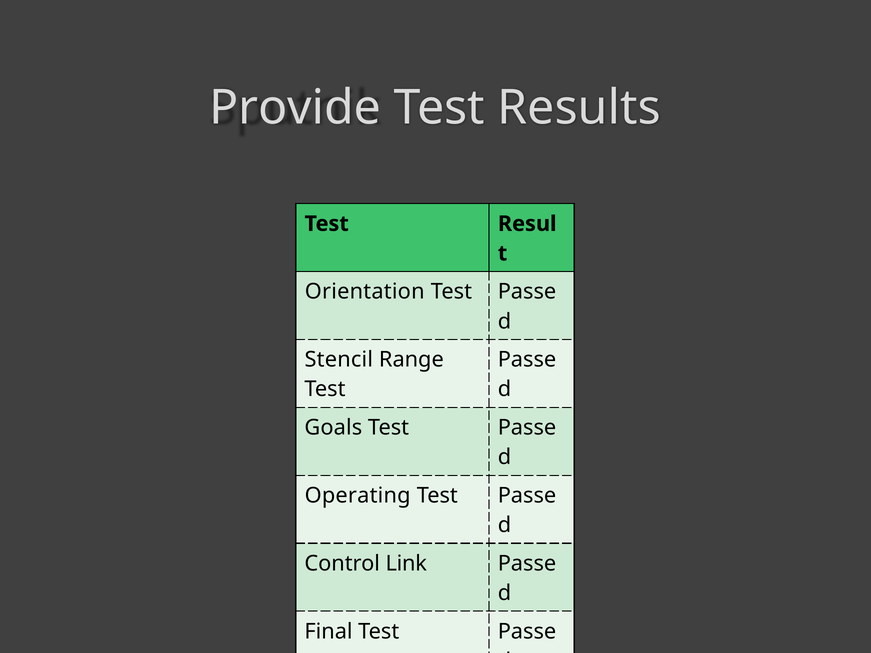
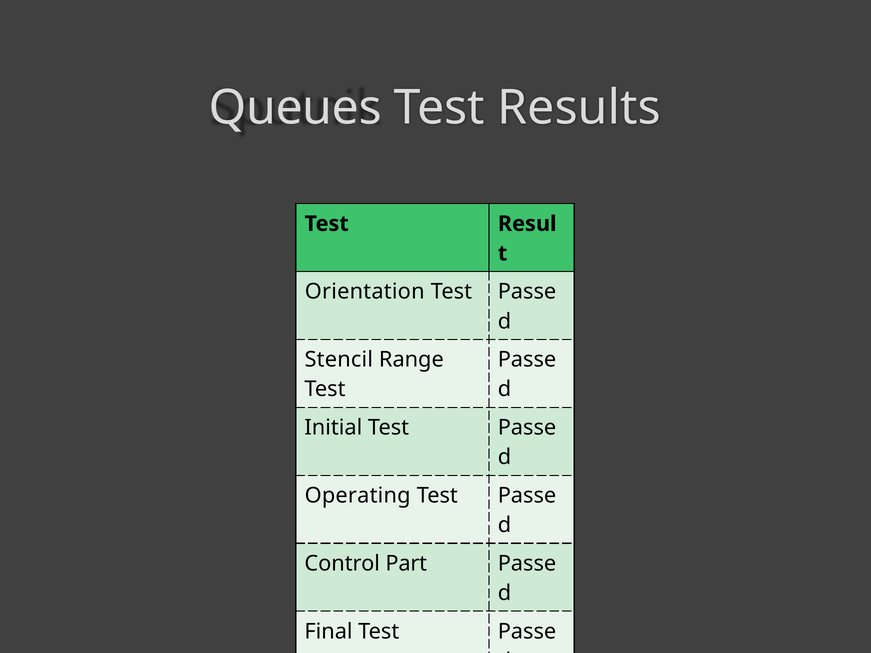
Provide: Provide -> Queues (295, 108)
Goals: Goals -> Initial (333, 428)
Link: Link -> Part (406, 564)
